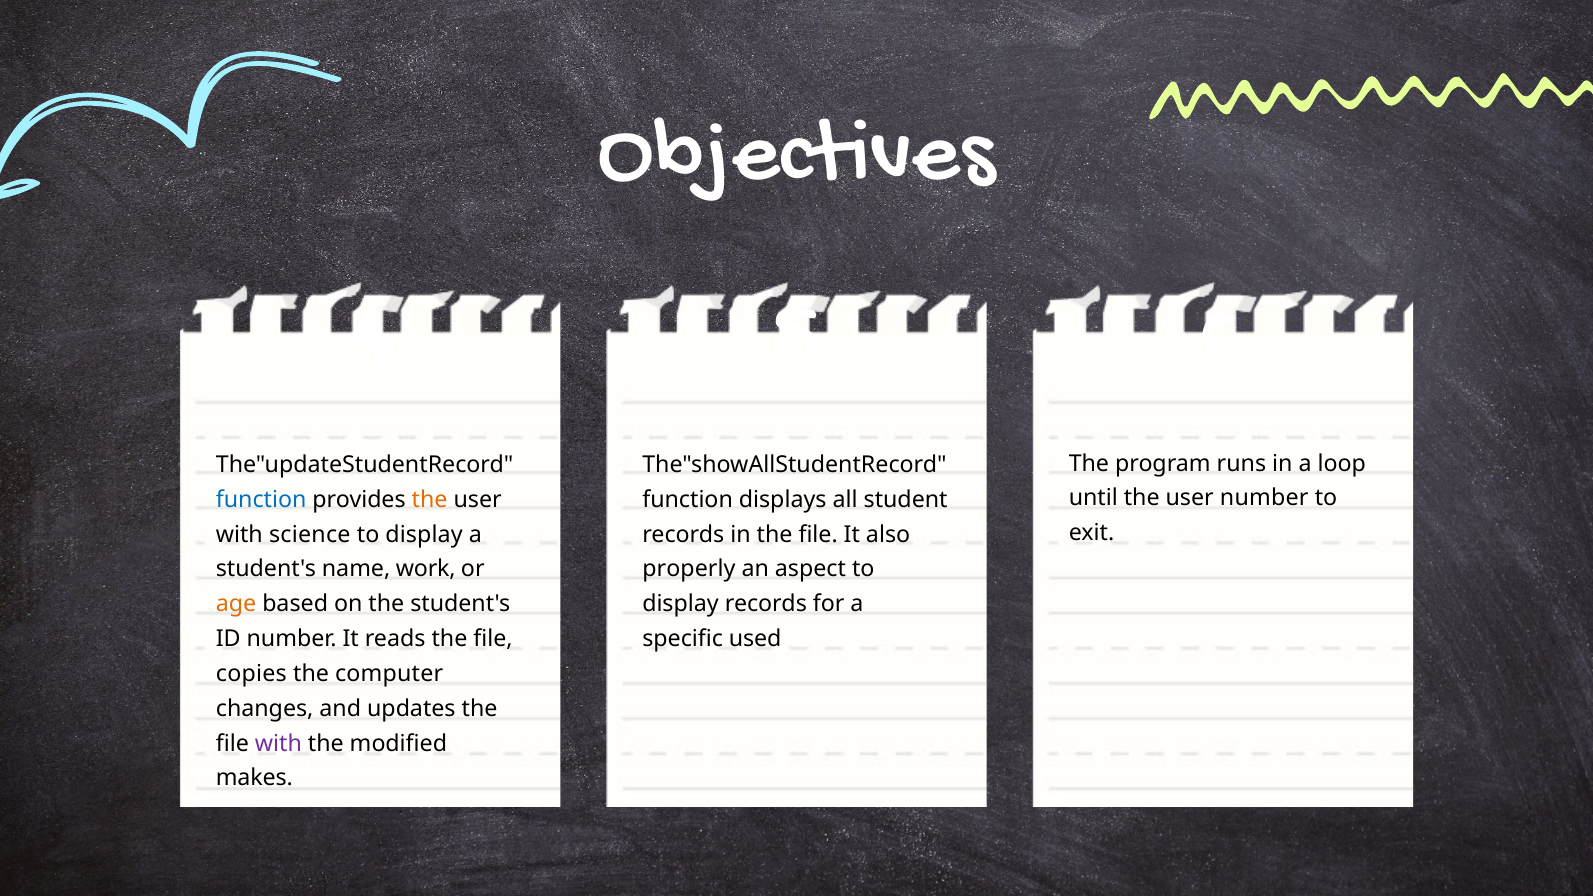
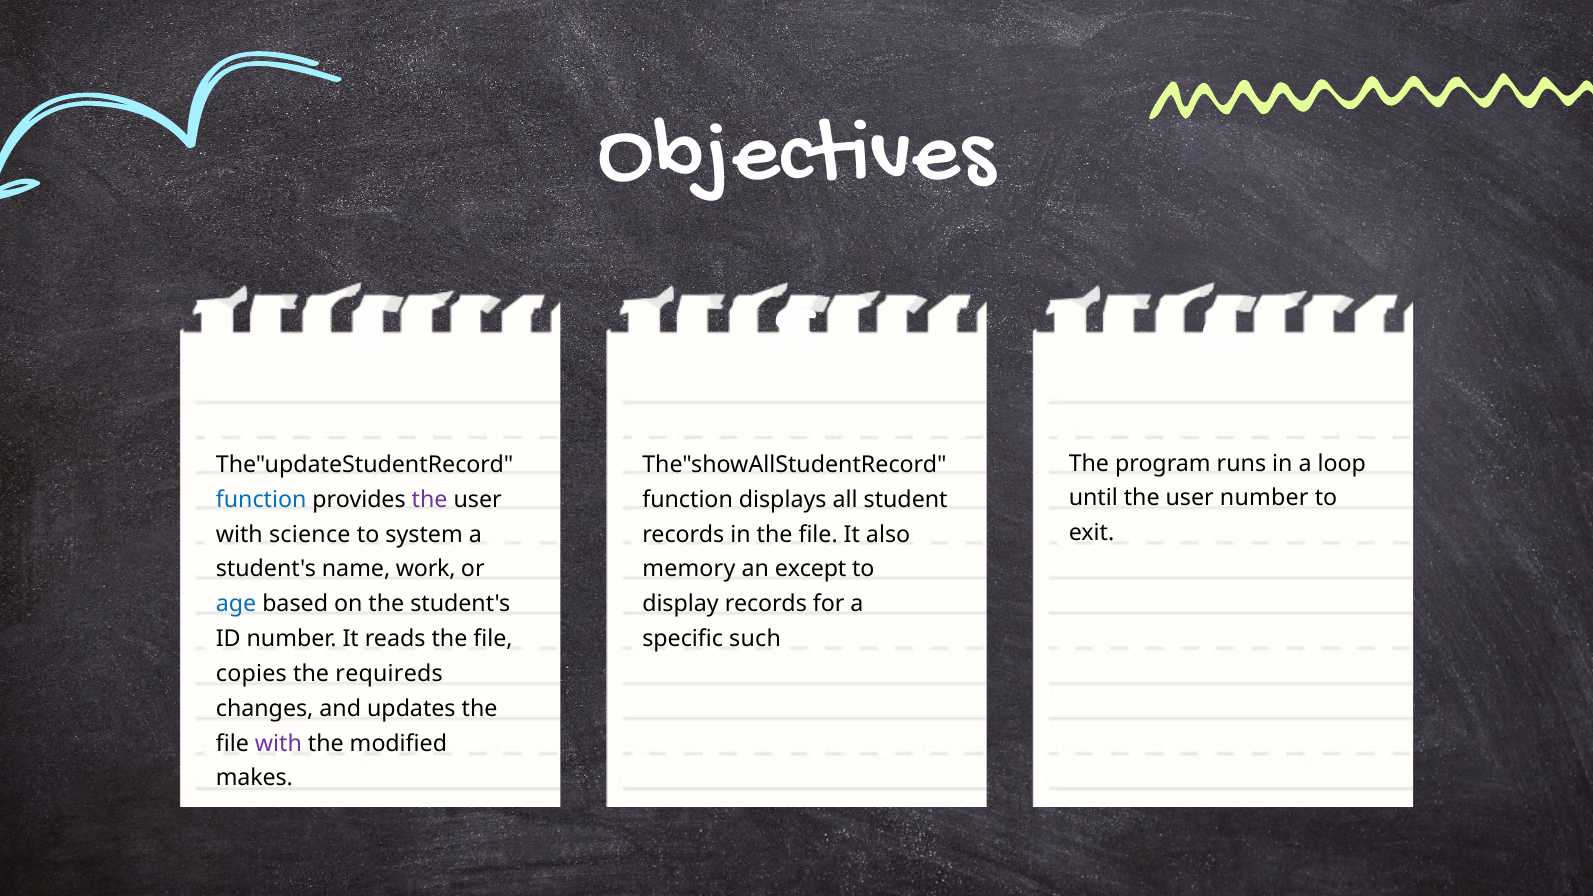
the colour: orange -> purple (430, 500)
display: display -> system (424, 534)
properly: properly -> memory (689, 569)
aspect: aspect -> except (811, 569)
age colour: orange -> blue (236, 604)
used: used -> such (755, 639)
computer: computer -> requireds (389, 674)
